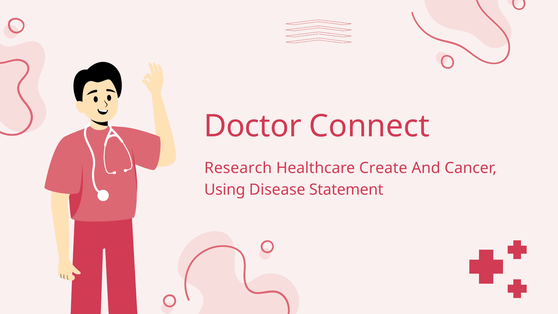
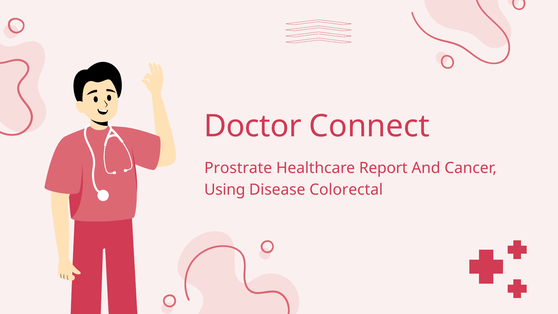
Research: Research -> Prostrate (238, 168)
Create: Create -> Report (383, 168)
Statement: Statement -> Colorectal (346, 190)
